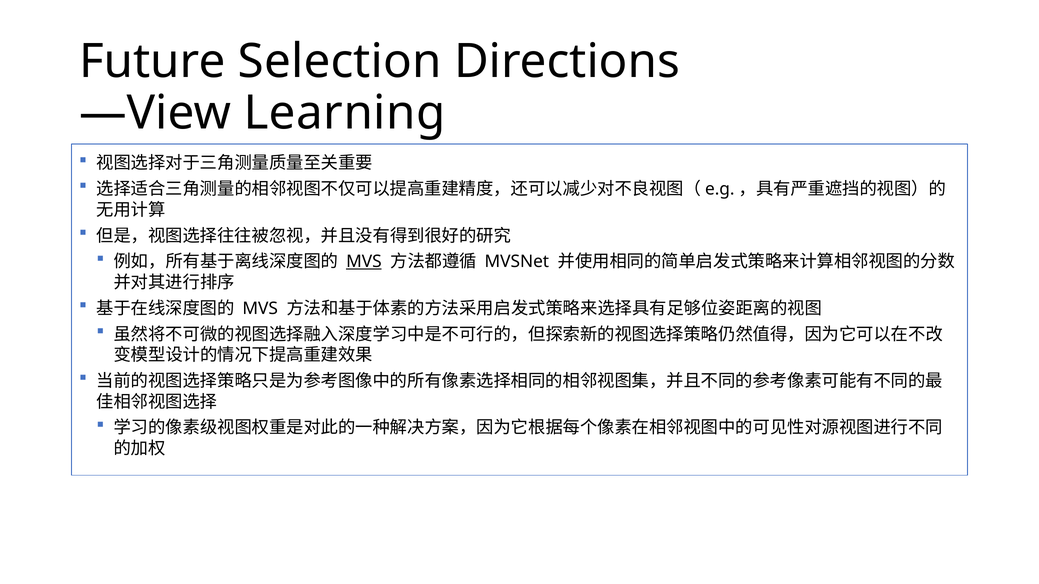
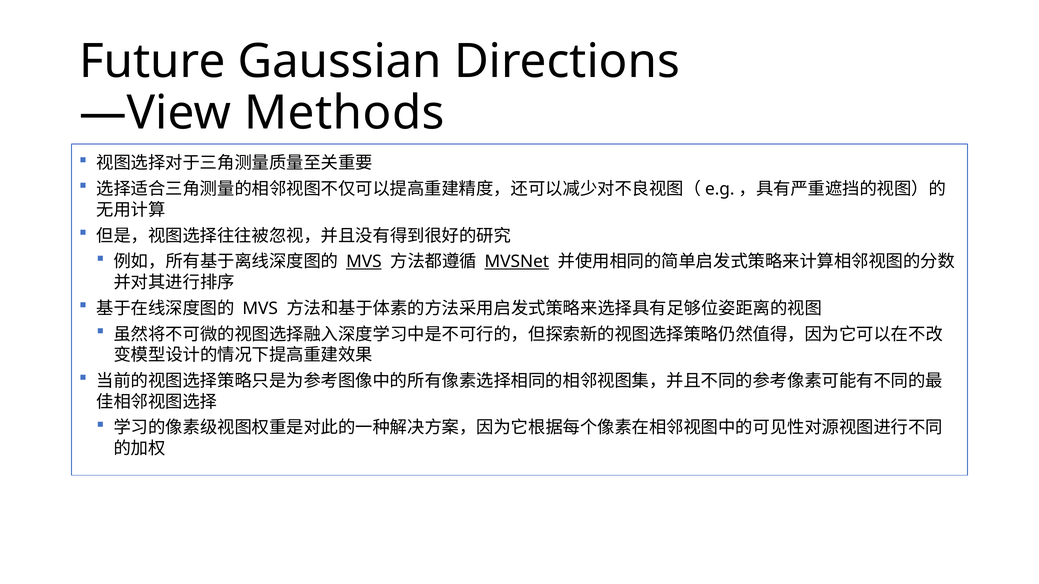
Selection: Selection -> Gaussian (340, 62)
Learning: Learning -> Methods (344, 113)
MVSNet underline: none -> present (517, 262)
